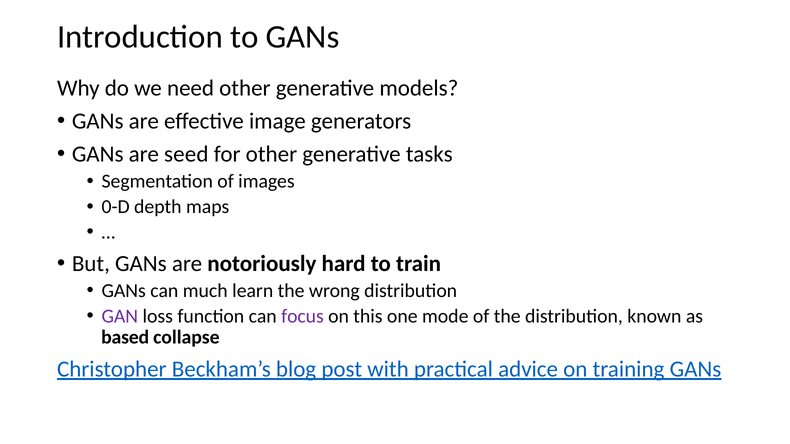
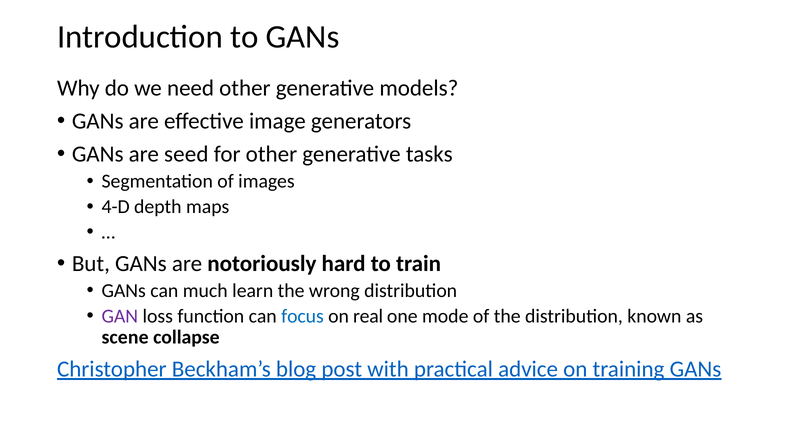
0-D: 0-D -> 4-D (116, 207)
focus colour: purple -> blue (302, 316)
this: this -> real (368, 316)
based: based -> scene (125, 338)
